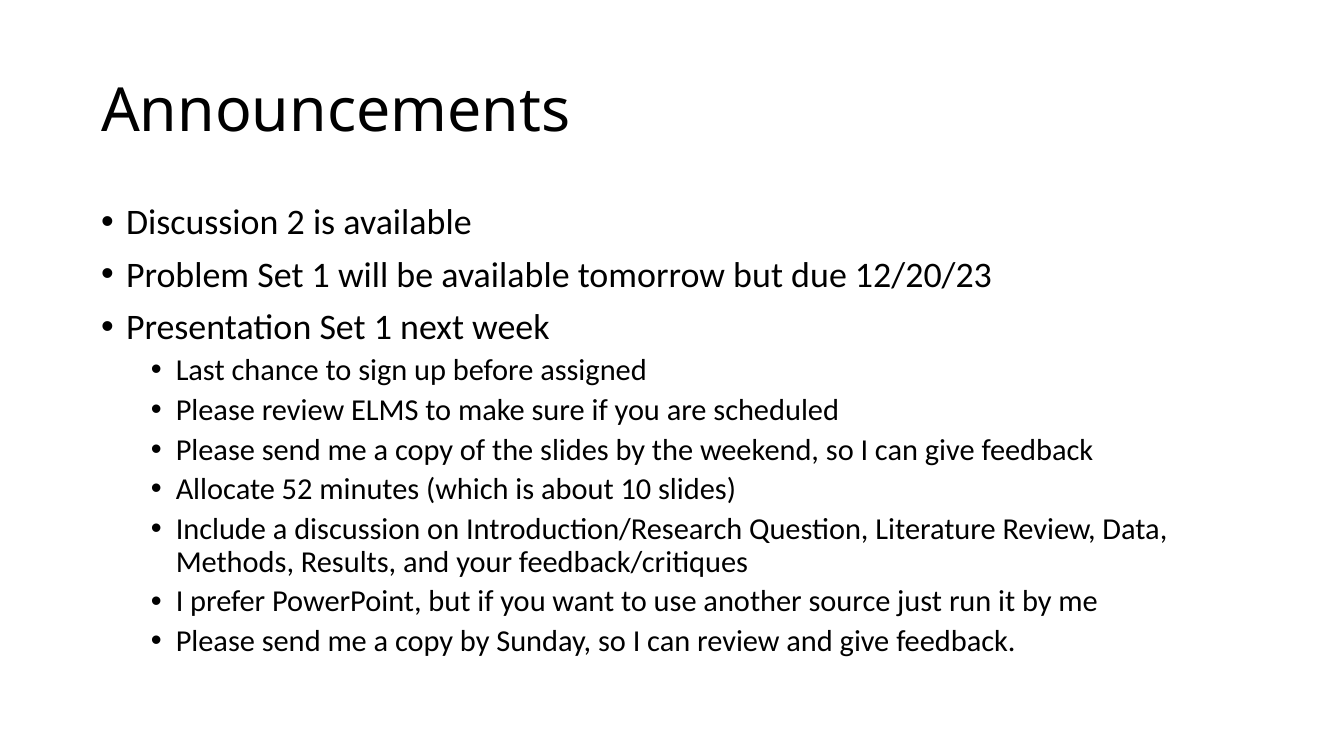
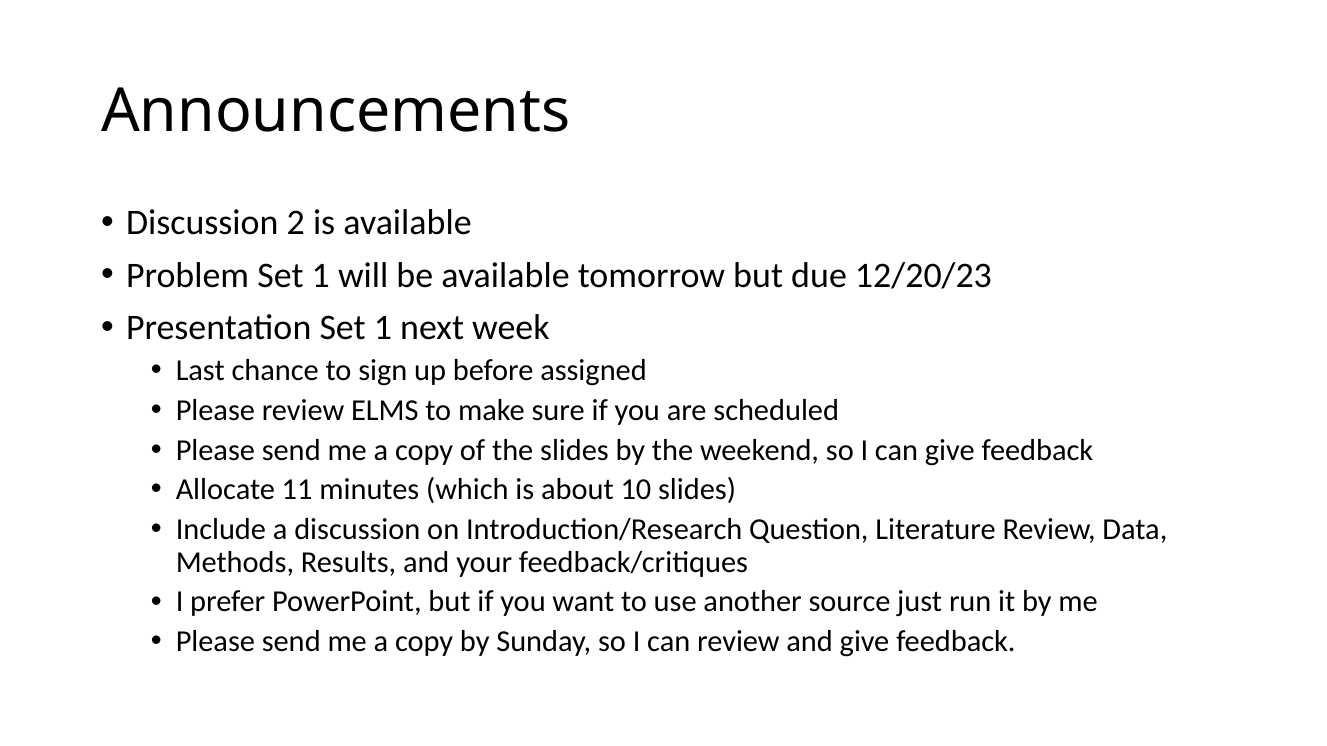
52: 52 -> 11 (297, 490)
